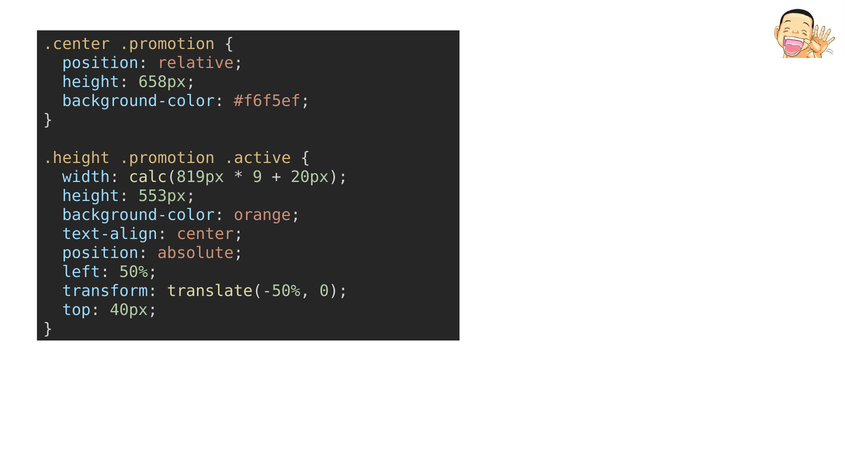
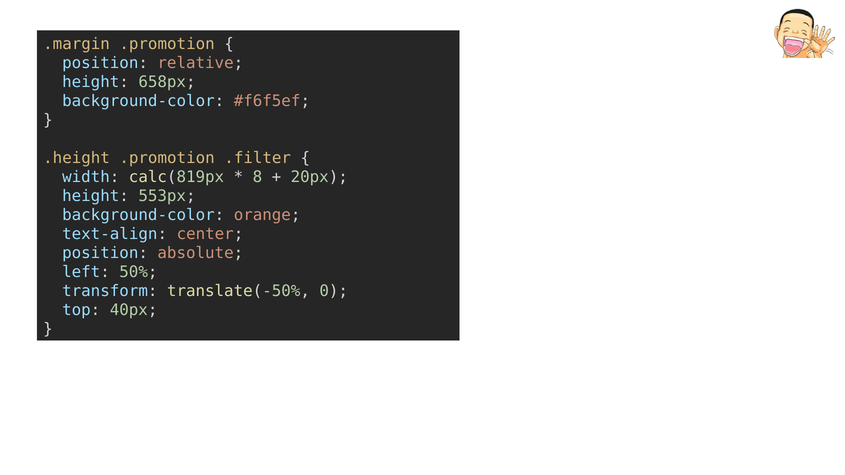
.center: .center -> .margin (77, 44)
.active: .active -> .filter (258, 158)
9: 9 -> 8 (257, 177)
